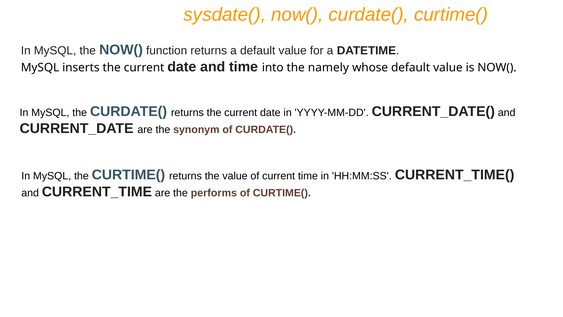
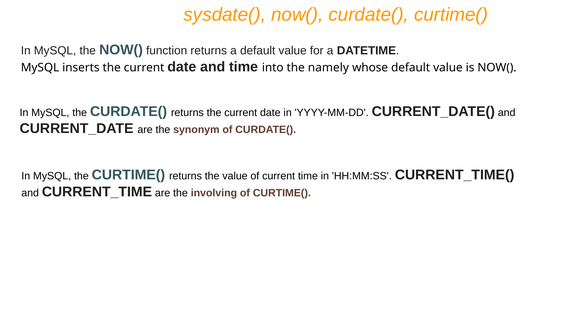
performs: performs -> involving (214, 193)
